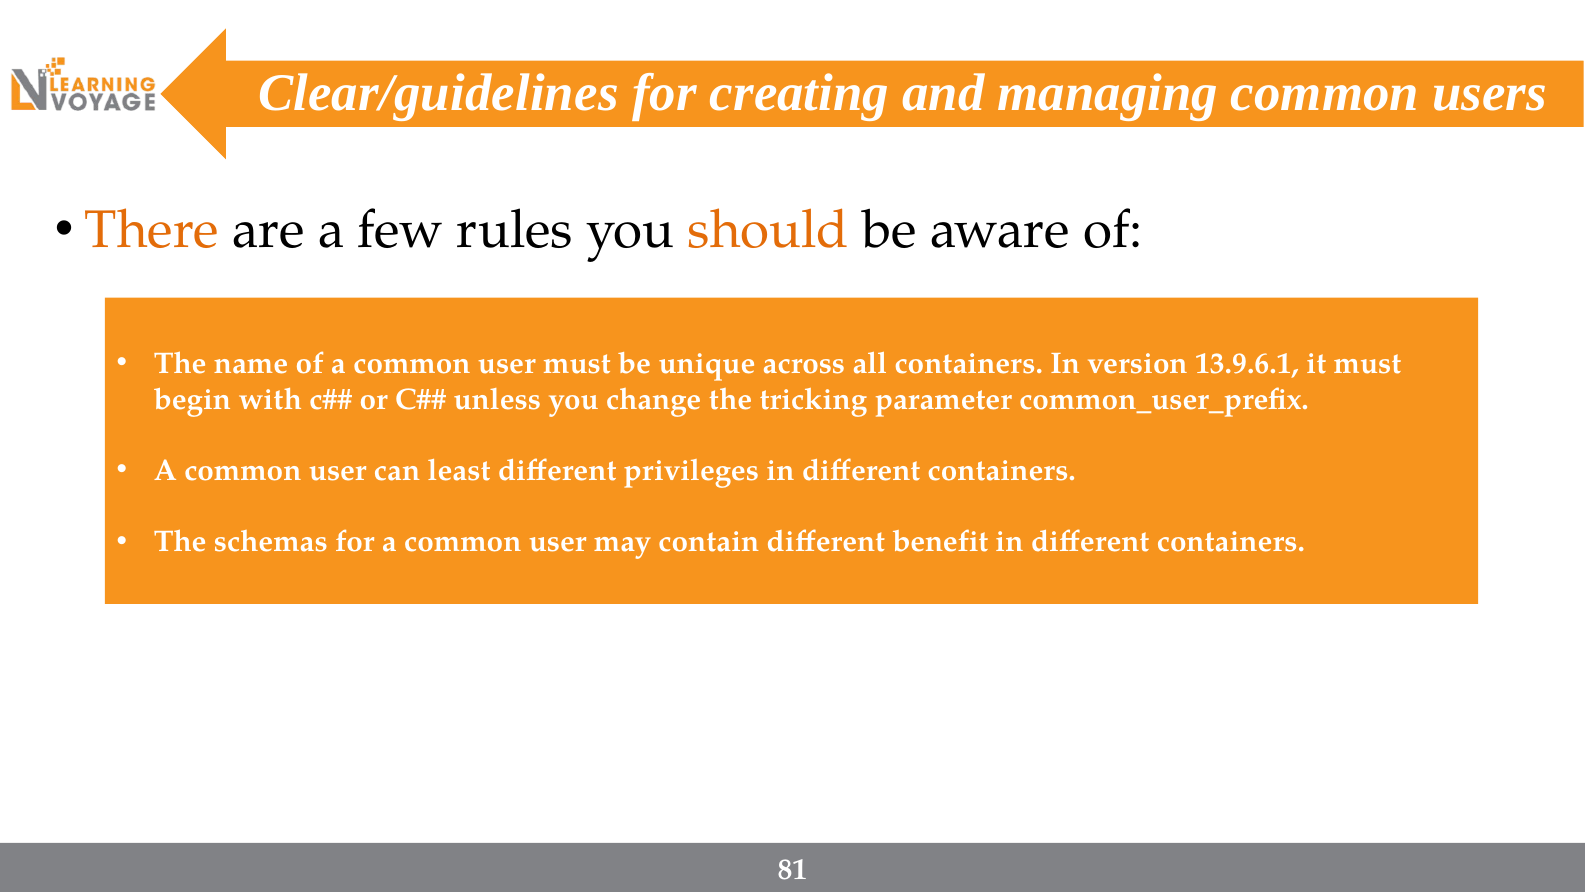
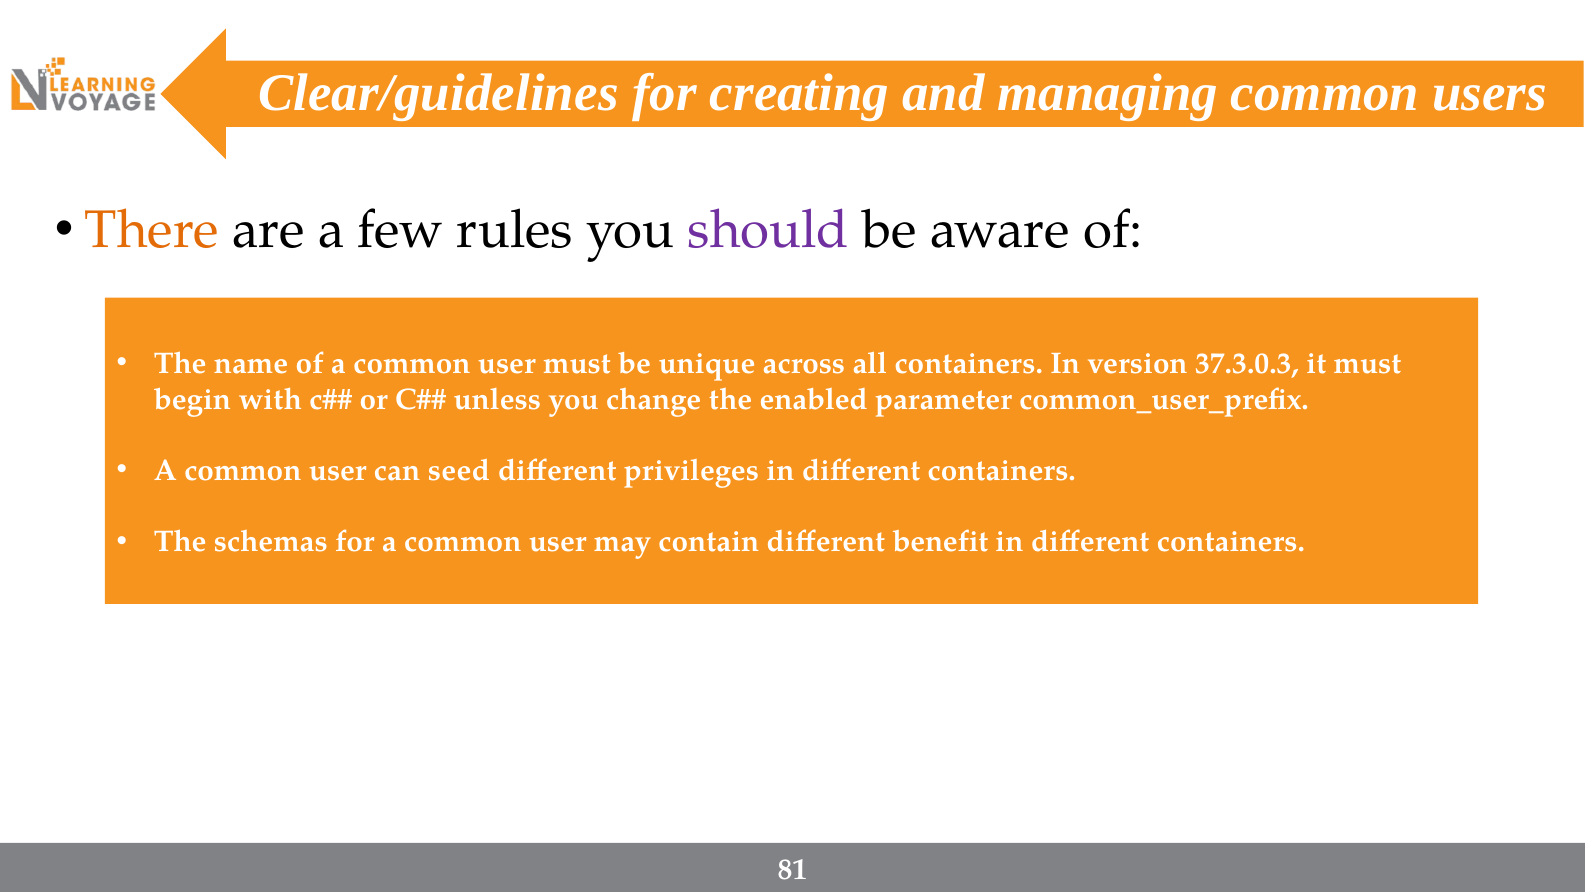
should colour: orange -> purple (769, 230)
13.9.6.1: 13.9.6.1 -> 37.3.0.3 (1247, 363)
tricking: tricking -> enabled (814, 399)
least: least -> seed (459, 470)
